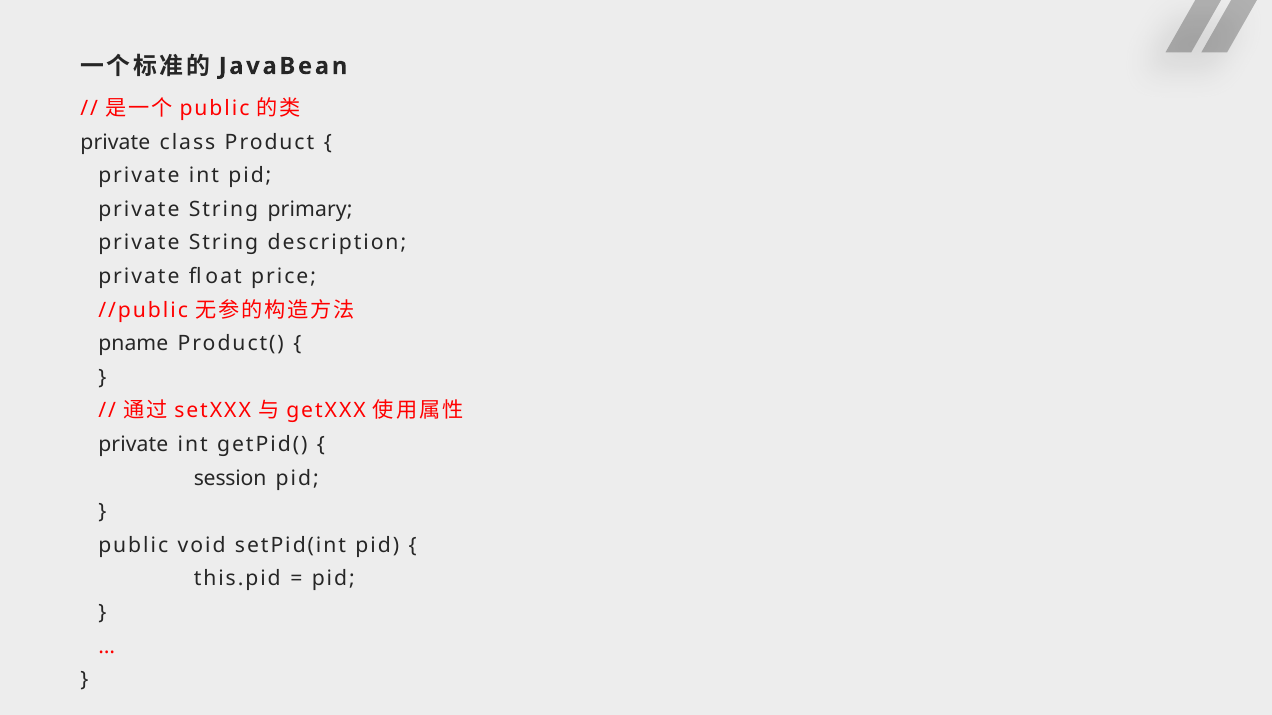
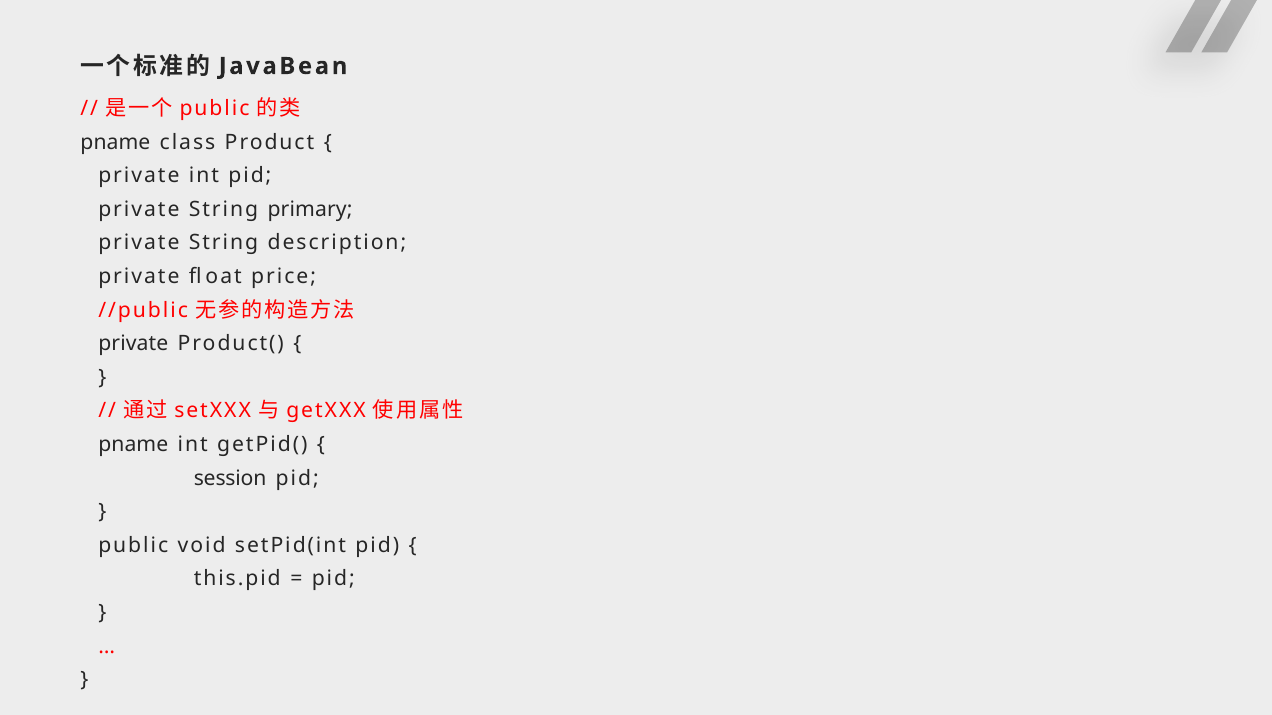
private: private -> pname (115, 142)
pname: pname -> private (133, 344)
private: private -> pname (133, 445)
